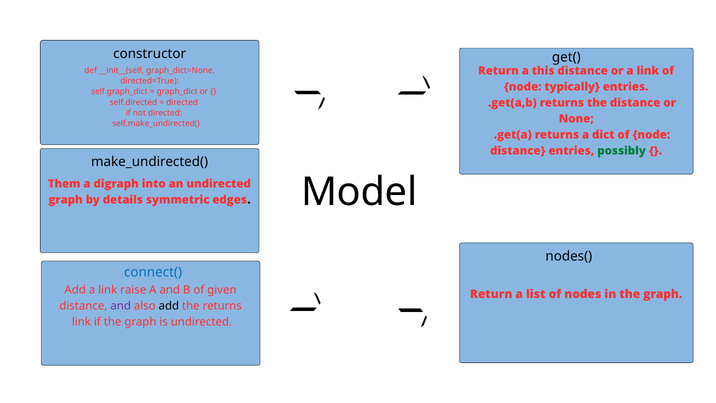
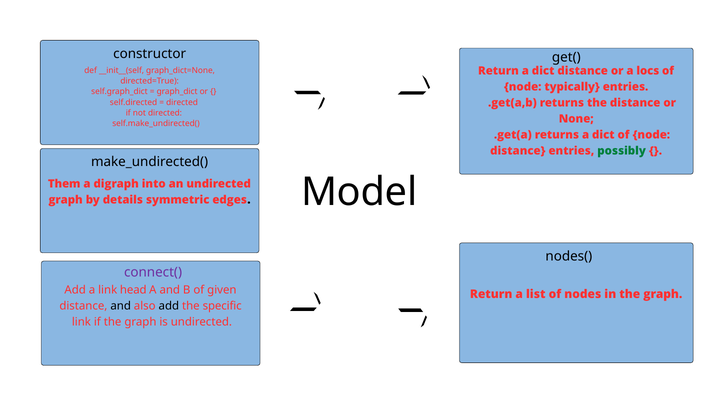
Return a this: this -> dict (543, 71)
or a link: link -> locs (648, 71)
connect( colour: blue -> purple (153, 272)
raise: raise -> head (133, 290)
and colour: purple -> black (121, 306)
the returns: returns -> specific (222, 306)
